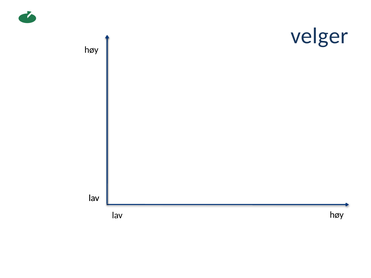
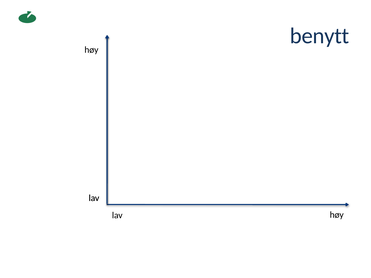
velger: velger -> benytt (320, 36)
